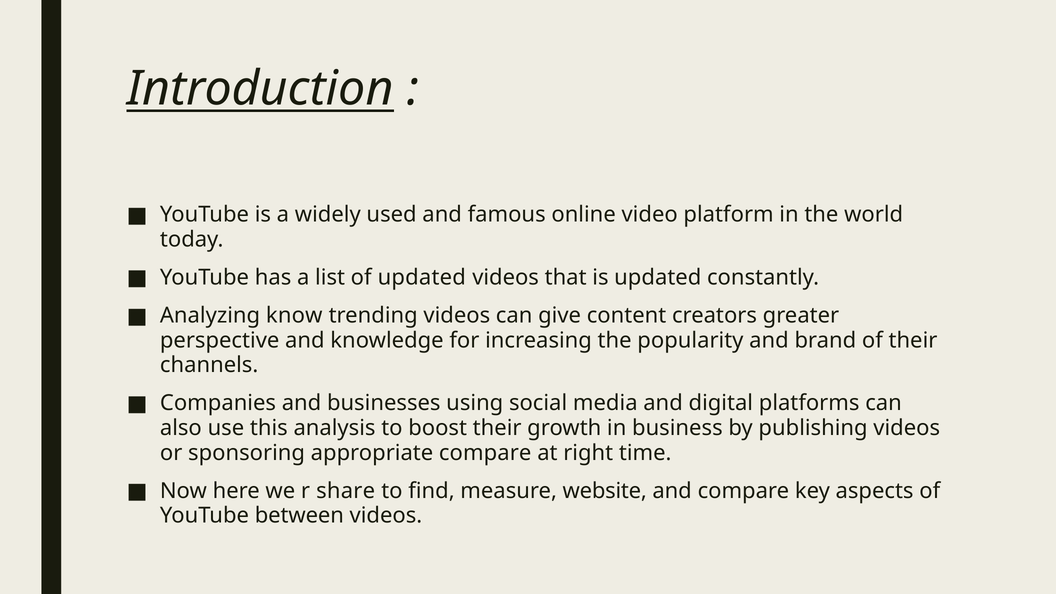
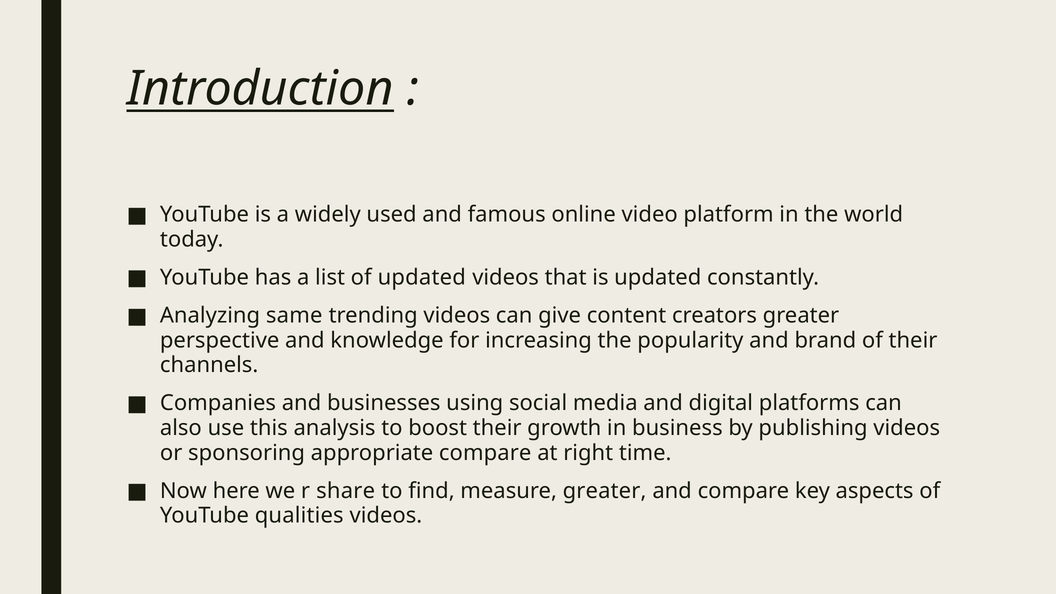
know: know -> same (294, 315)
measure website: website -> greater (605, 491)
between: between -> qualities (299, 516)
